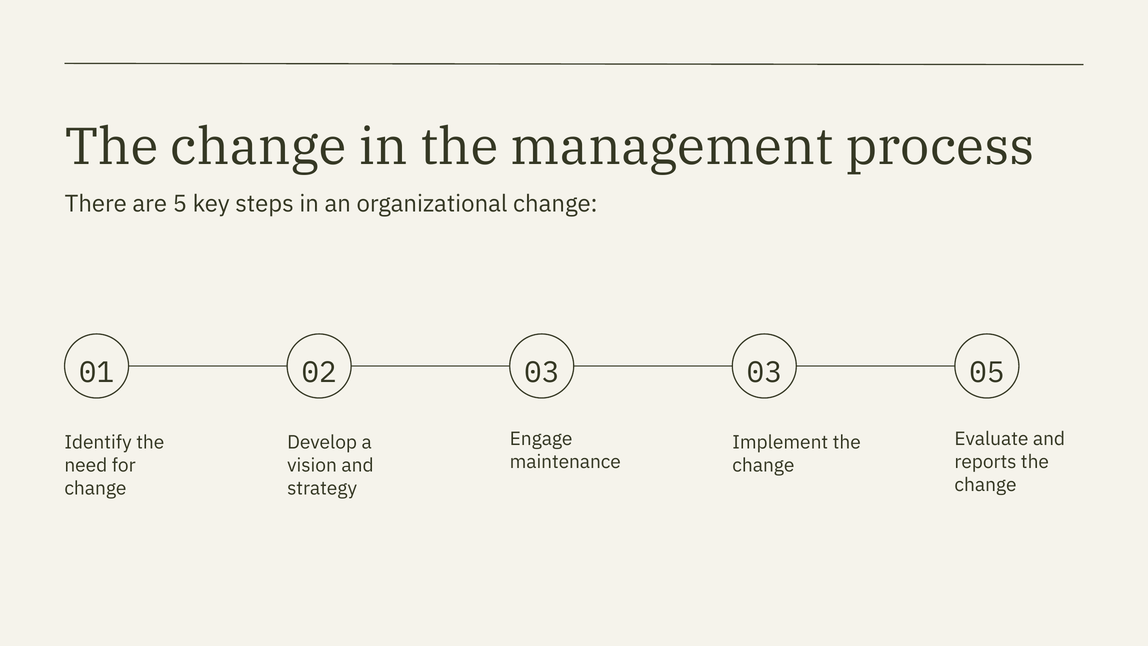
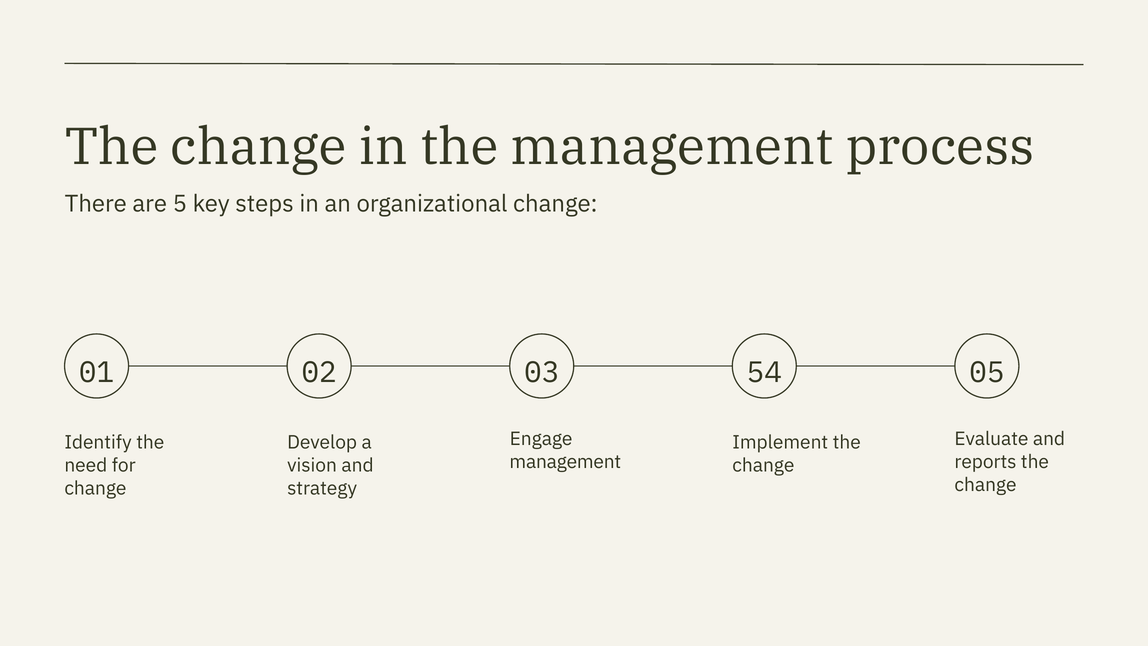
03 03: 03 -> 54 (764, 372)
maintenance: maintenance -> management (565, 462)
